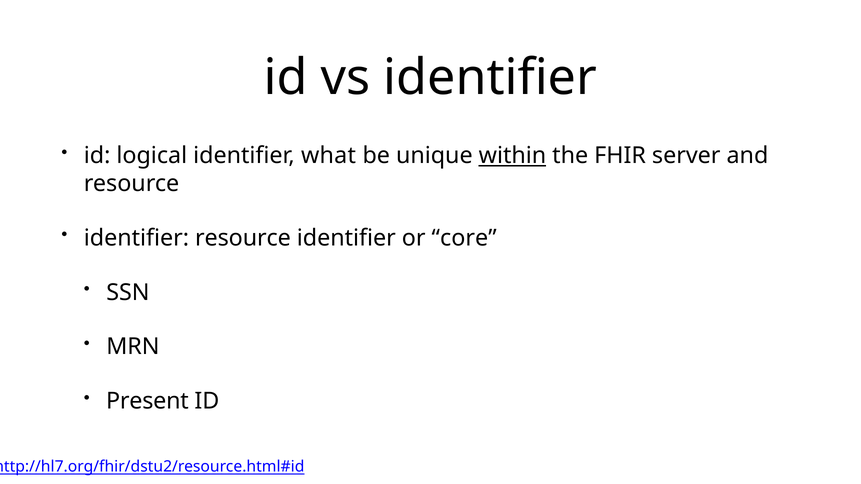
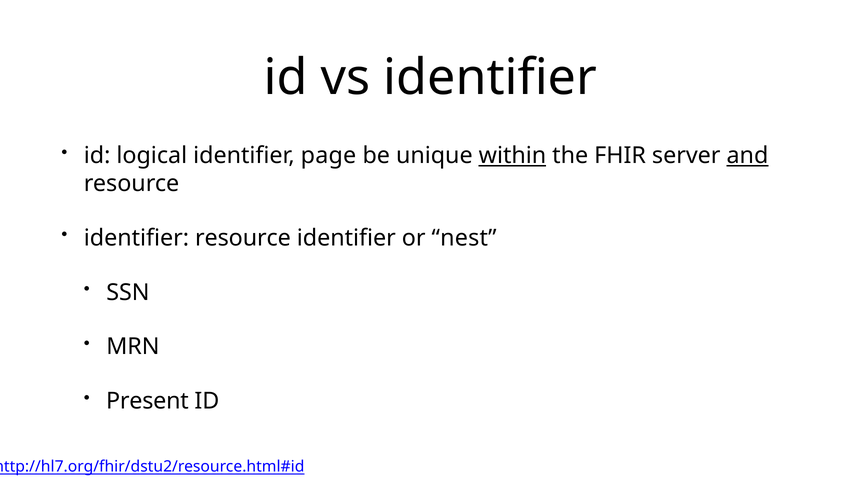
what: what -> page (328, 156)
and underline: none -> present (747, 156)
core: core -> nest (464, 238)
